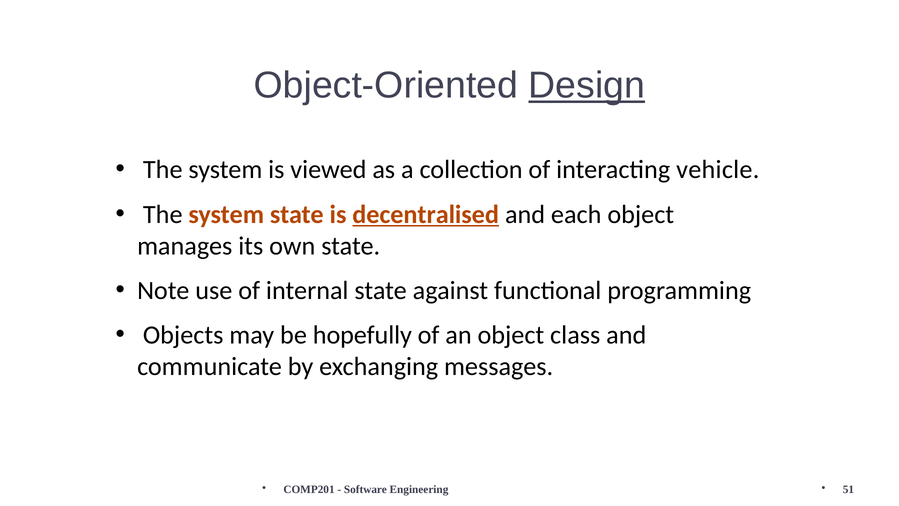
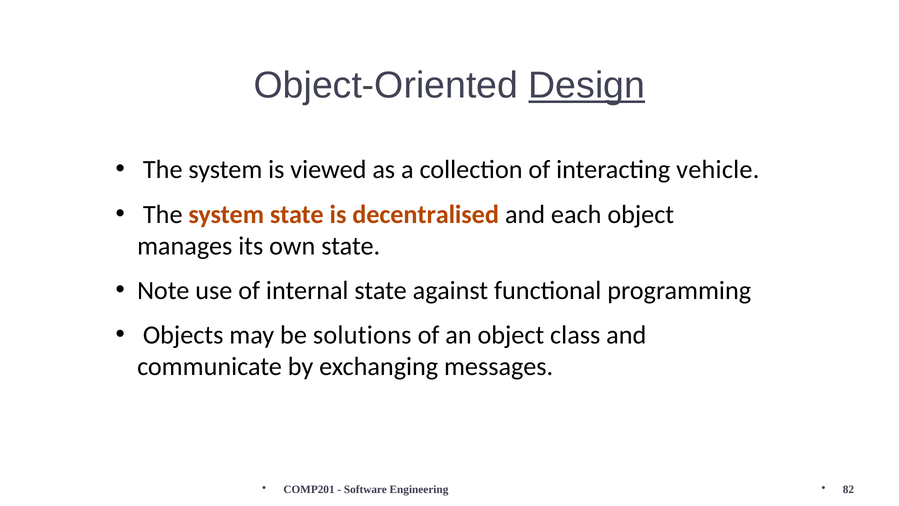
decentralised underline: present -> none (426, 214)
hopefully: hopefully -> solutions (362, 335)
51: 51 -> 82 (848, 489)
